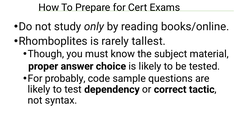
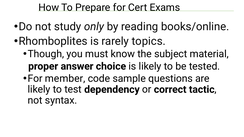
tallest: tallest -> topics (149, 41)
probably: probably -> member (65, 79)
